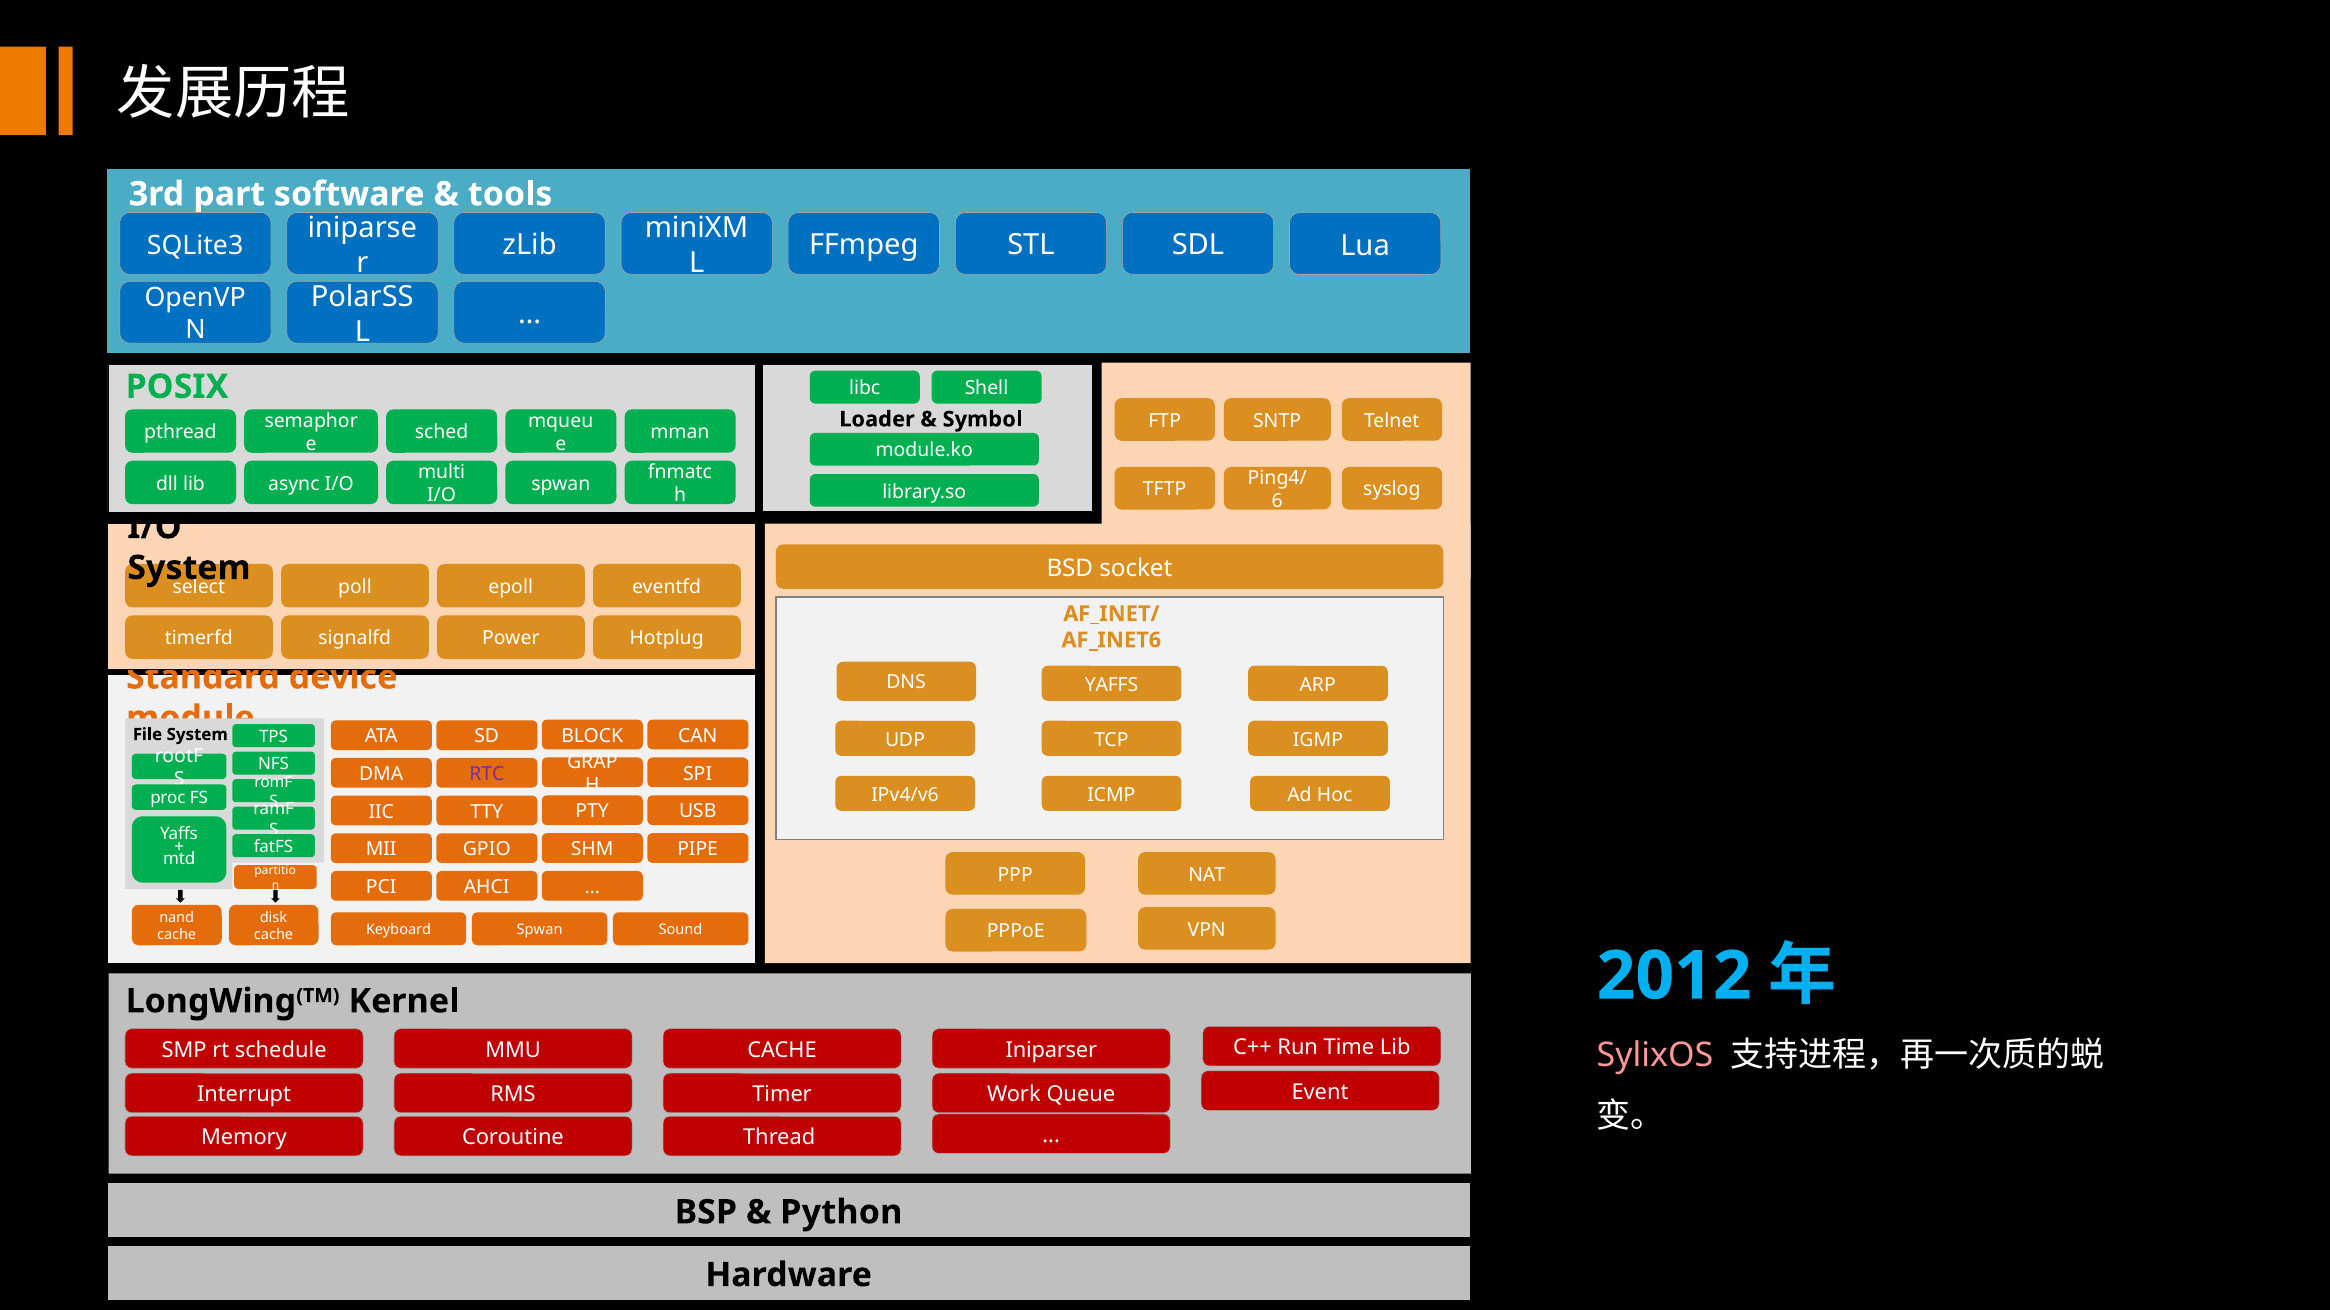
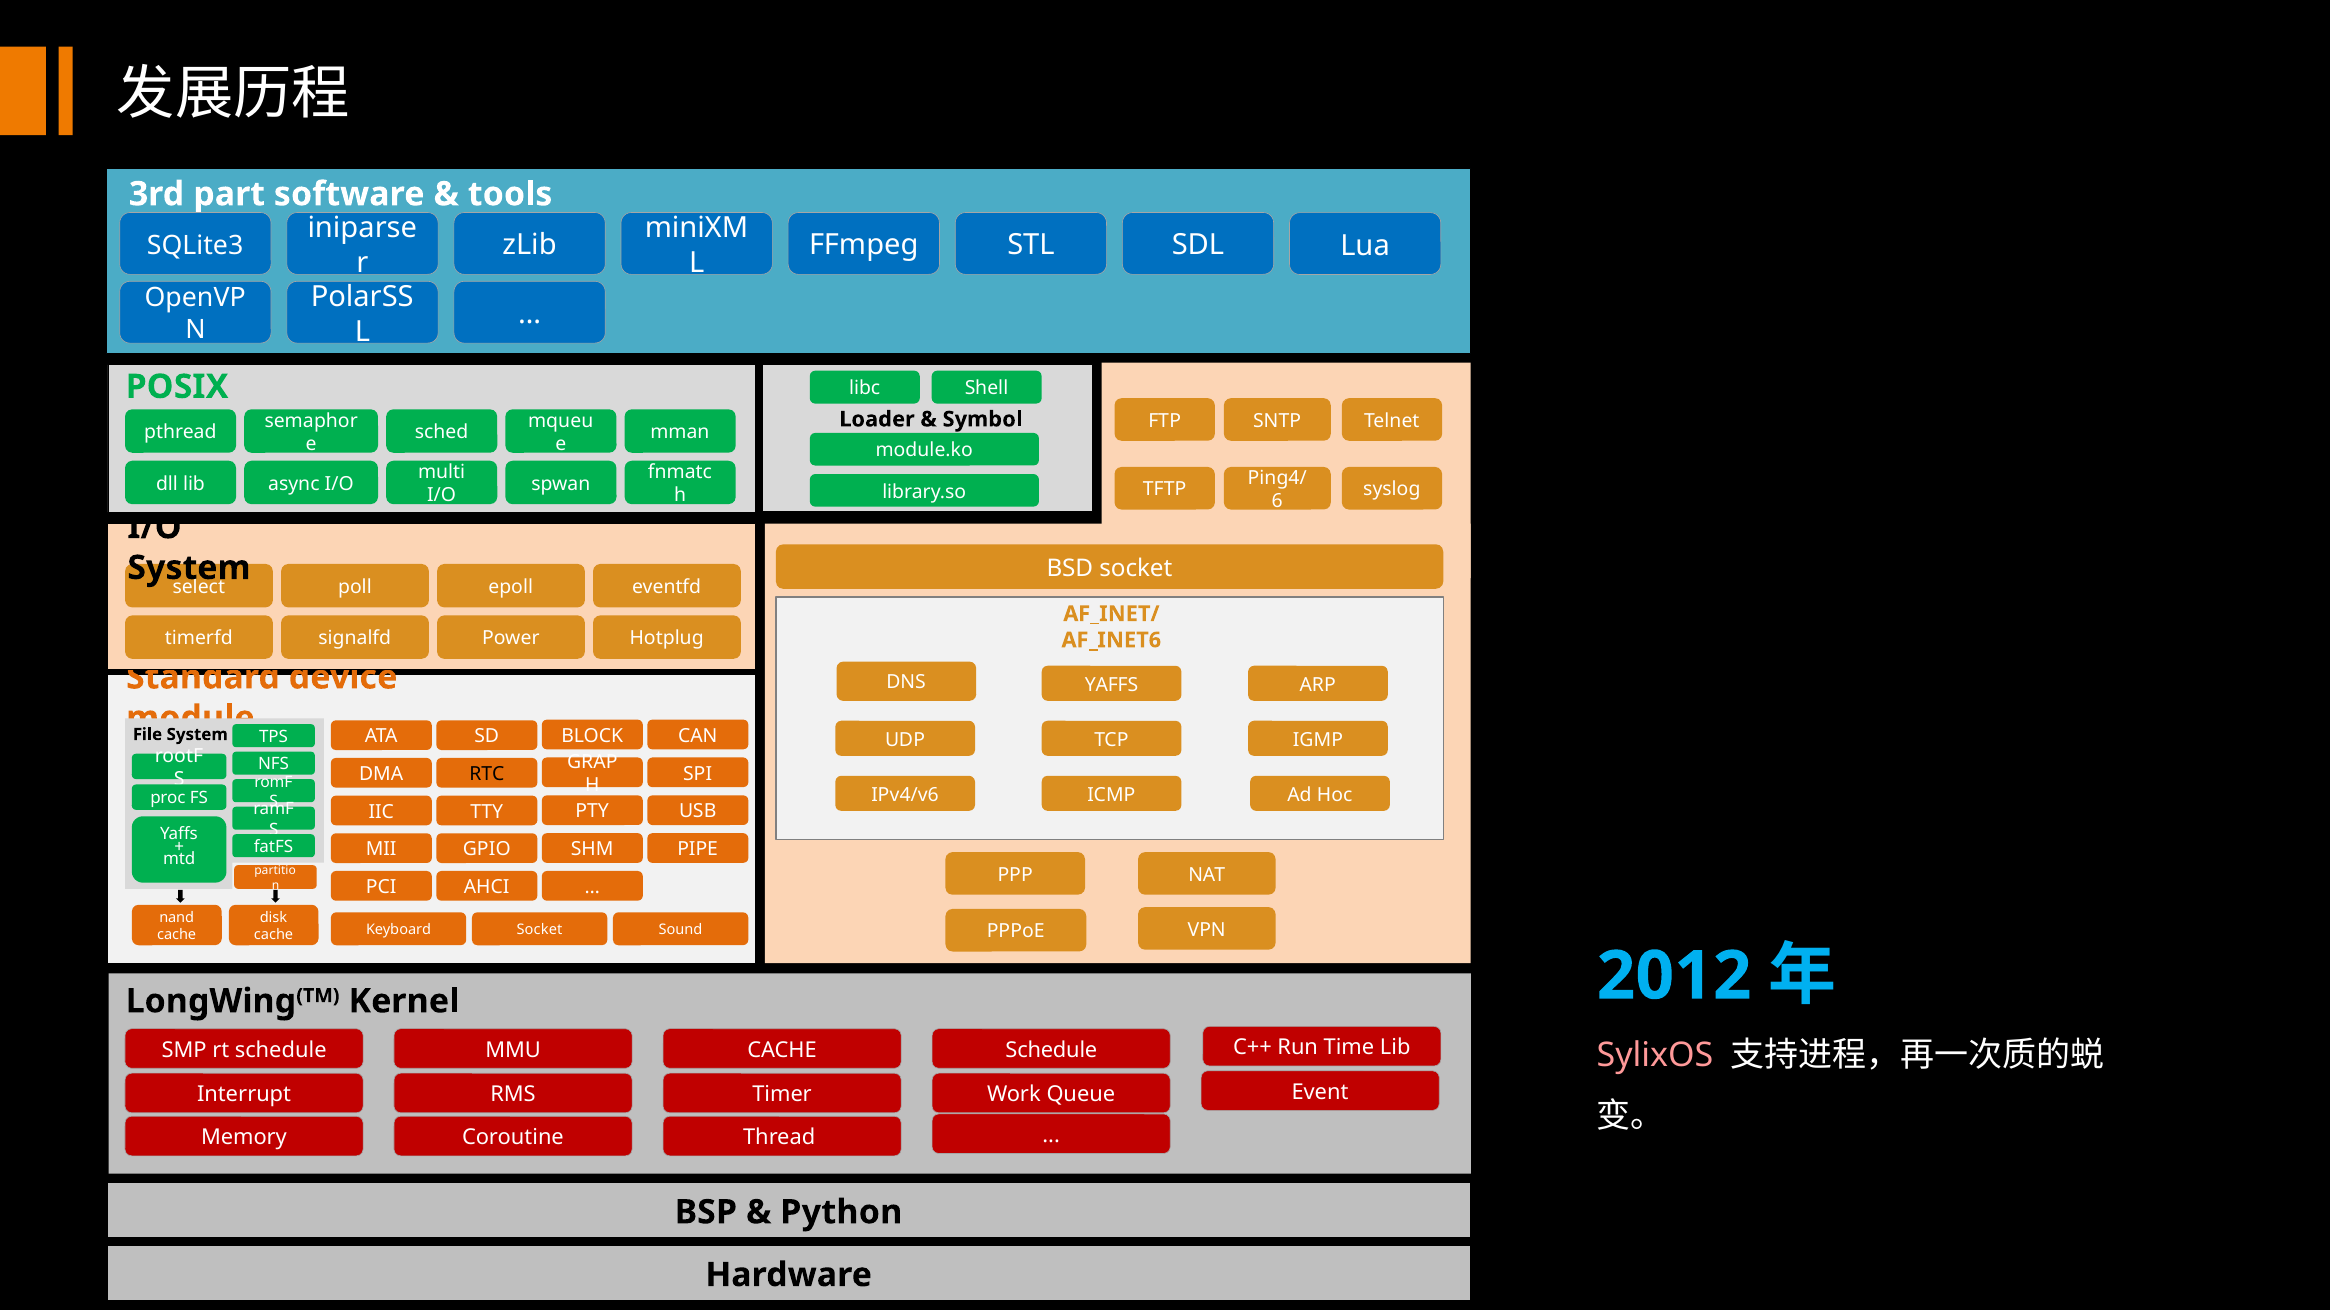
RTC colour: purple -> black (487, 774)
Keyboard Spwan: Spwan -> Socket (540, 930)
Iniparser: Iniparser -> Schedule (1051, 1050)
